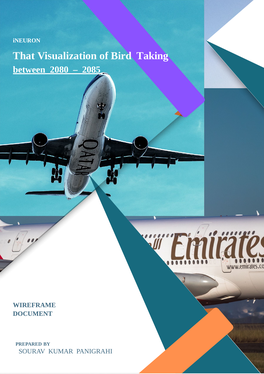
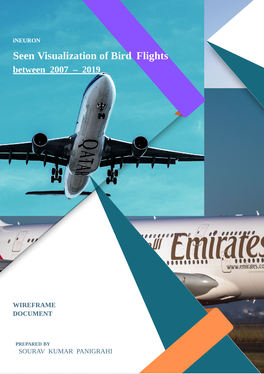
That: That -> Seen (24, 56)
Taking: Taking -> Flights (152, 56)
2080: 2080 -> 2007 (59, 70)
2085: 2085 -> 2019 (91, 70)
